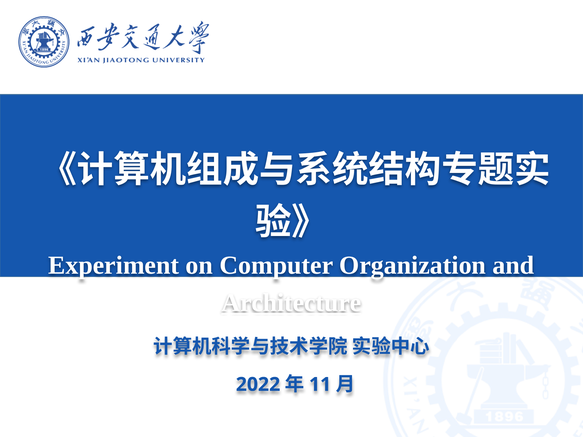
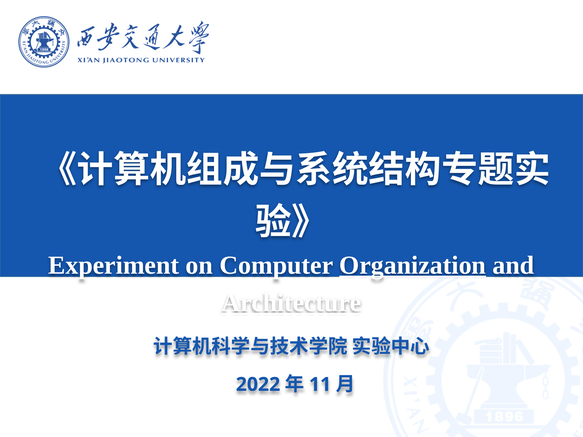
Organization underline: none -> present (413, 266)
